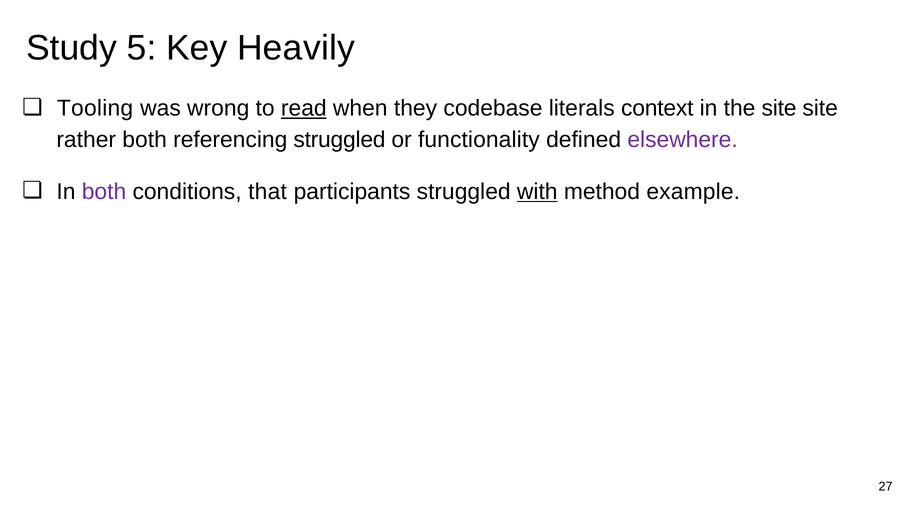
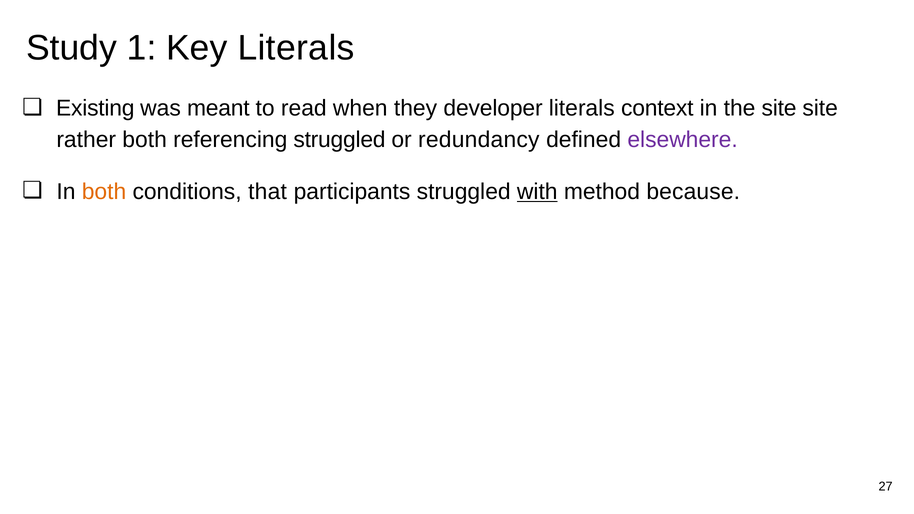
5: 5 -> 1 (142, 48)
Key Heavily: Heavily -> Literals (296, 48)
Tooling: Tooling -> Existing (95, 108)
wrong: wrong -> meant (218, 108)
read underline: present -> none (304, 108)
codebase: codebase -> developer (493, 108)
functionality: functionality -> redundancy (479, 140)
both colour: purple -> orange (104, 192)
example: example -> because (693, 192)
